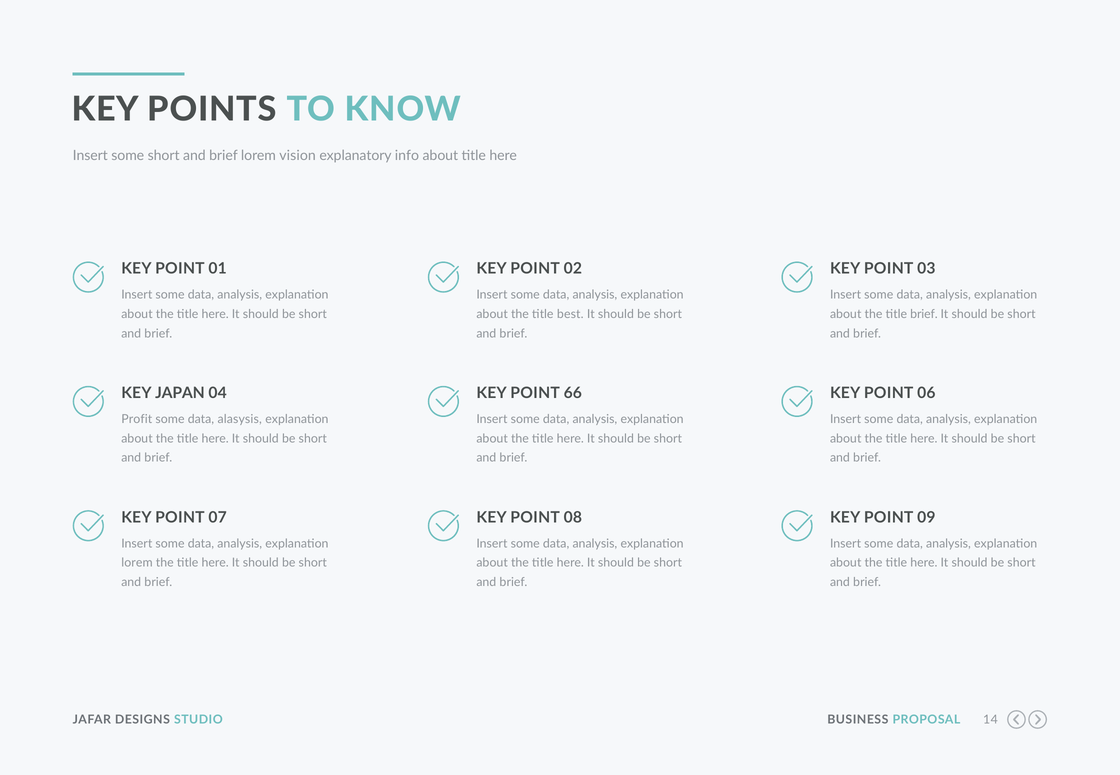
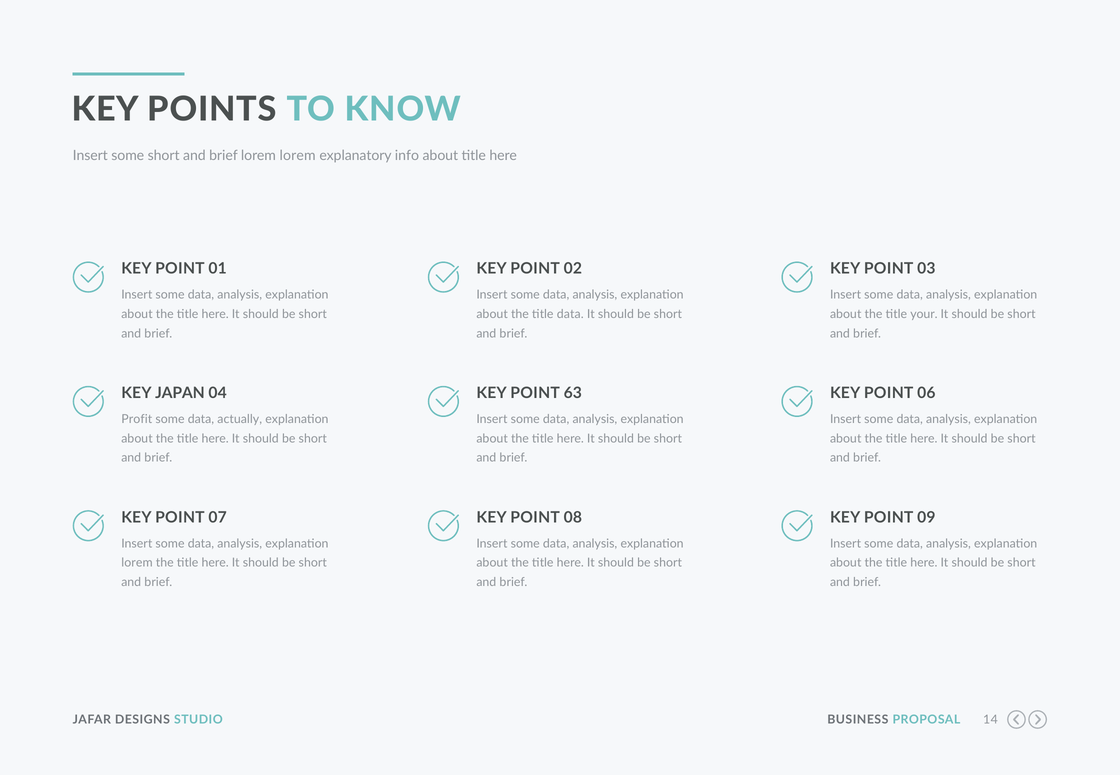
lorem vision: vision -> lorem (298, 156)
title best: best -> data (570, 314)
title brief: brief -> your (924, 314)
66: 66 -> 63 (573, 393)
alasysis: alasysis -> actually (240, 419)
